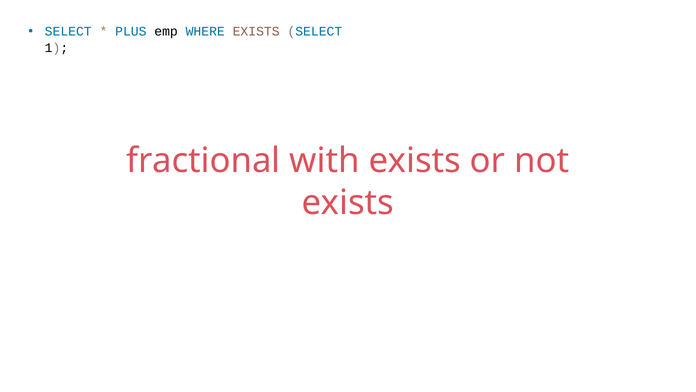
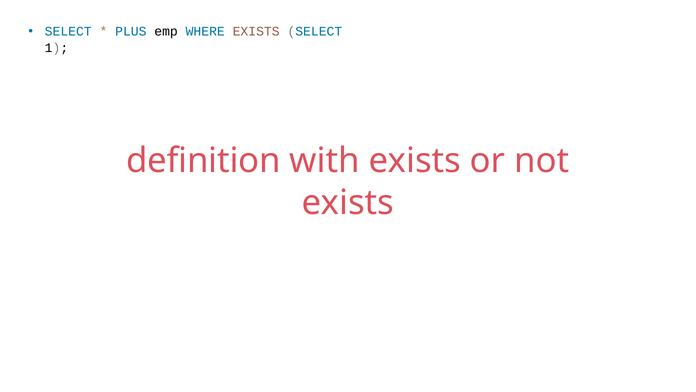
fractional: fractional -> definition (203, 161)
